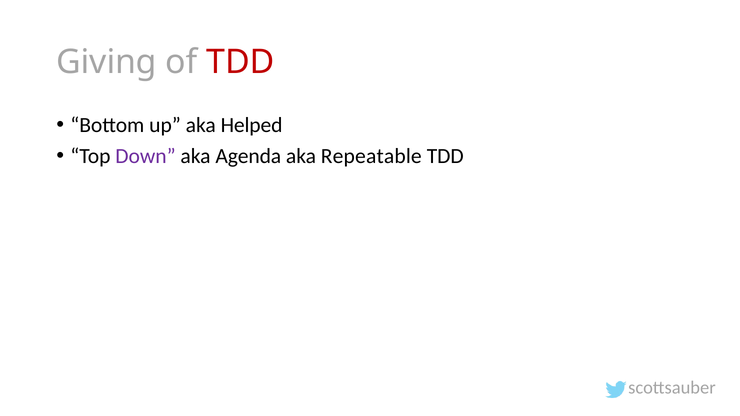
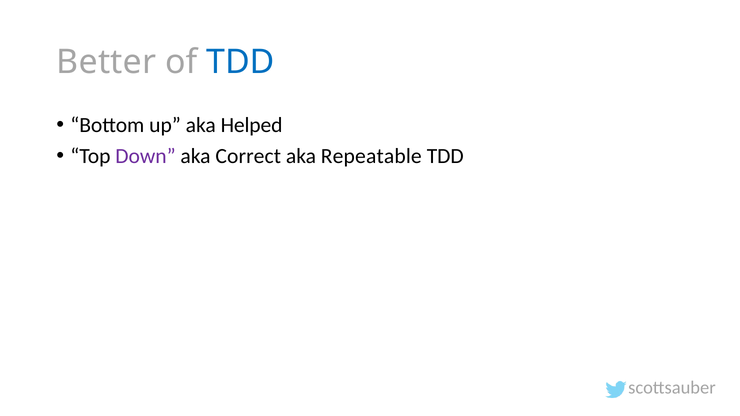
Giving: Giving -> Better (106, 62)
TDD colour: red -> blue (240, 62)
Agenda: Agenda -> Correct (248, 156)
